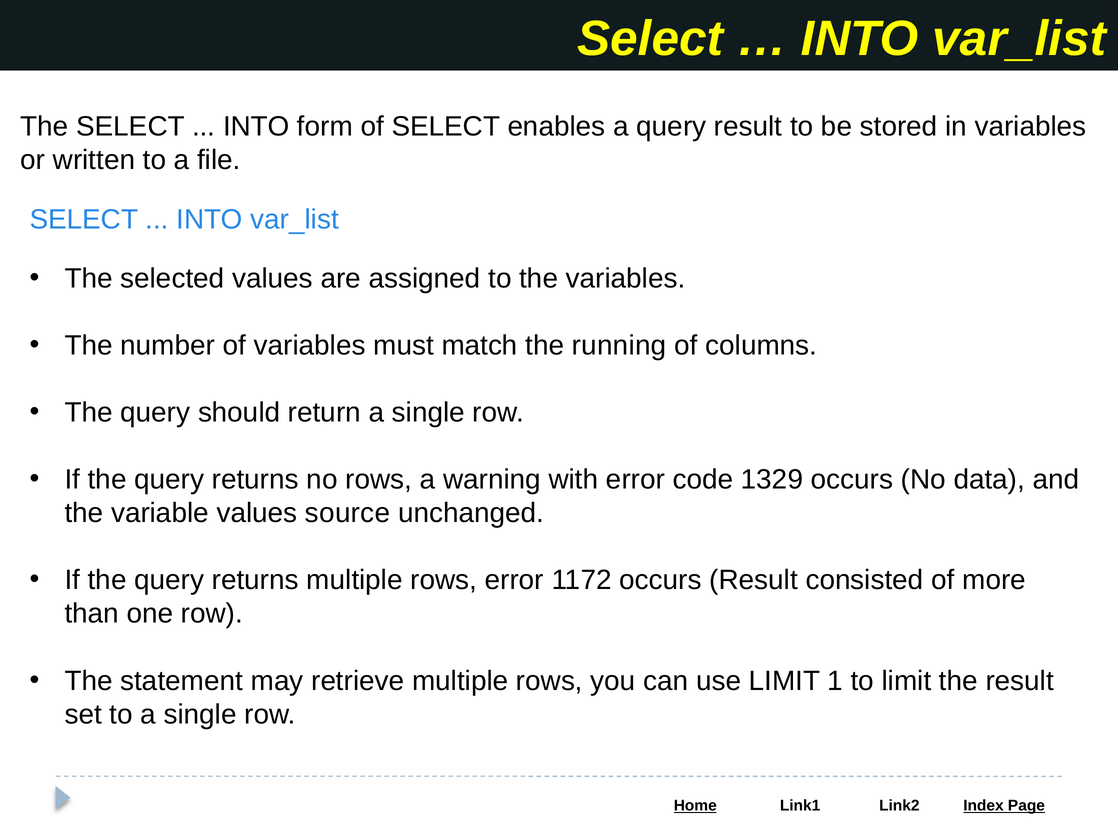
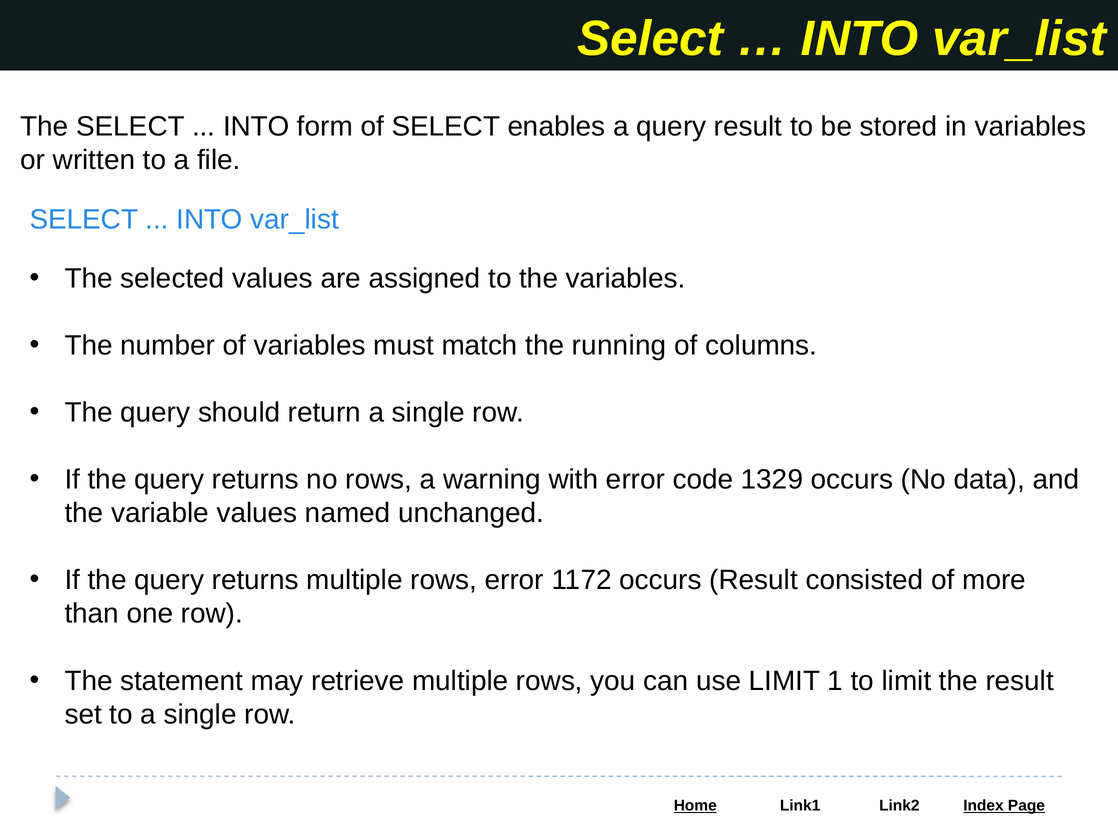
source: source -> named (348, 514)
